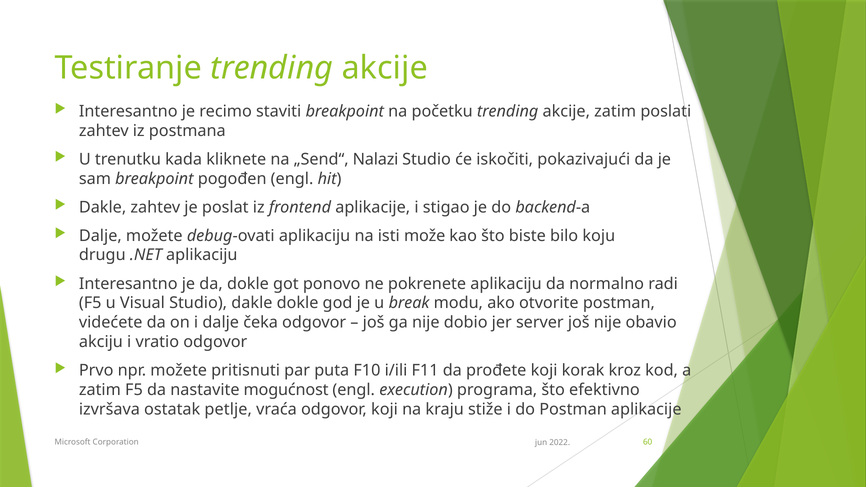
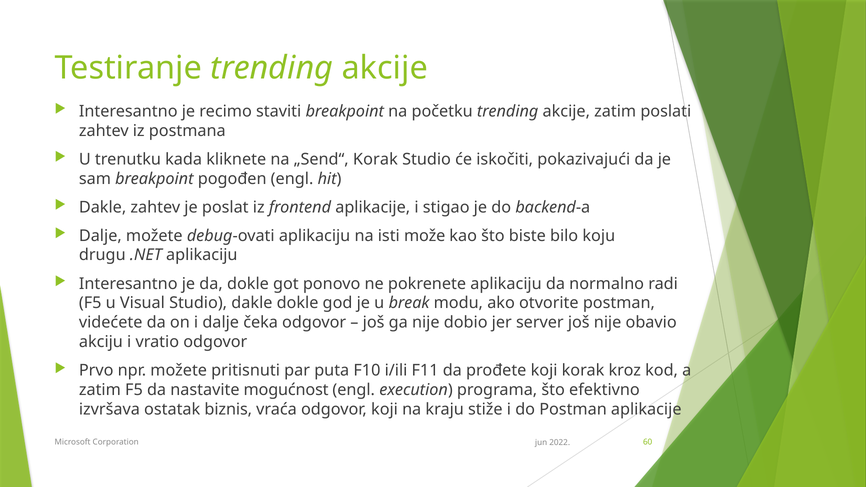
„Send“ Nalazi: Nalazi -> Korak (375, 159)
petlje: petlje -> biznis (228, 410)
